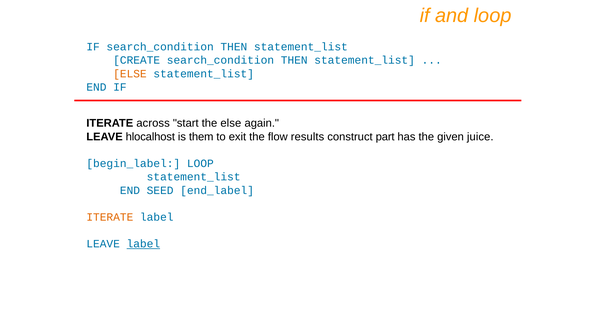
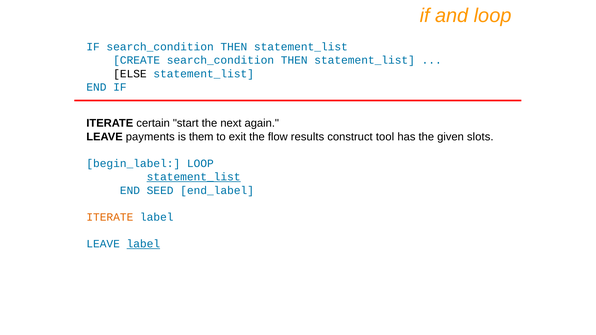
ELSE colour: orange -> black (130, 74)
across: across -> certain (153, 123)
the else: else -> next (231, 123)
hlocalhost: hlocalhost -> payments (150, 137)
part: part -> tool (385, 137)
juice: juice -> slots (480, 137)
statement_list underline: none -> present (194, 177)
